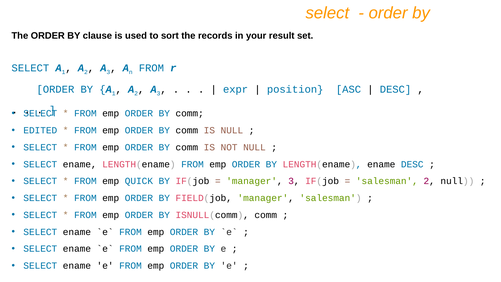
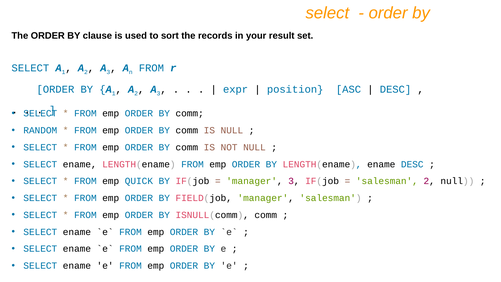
EDITED: EDITED -> RANDOM (40, 130)
